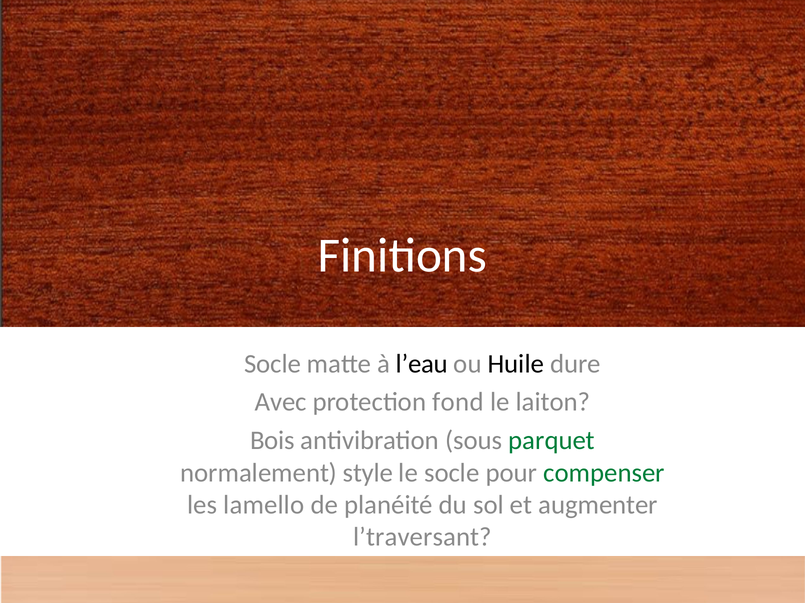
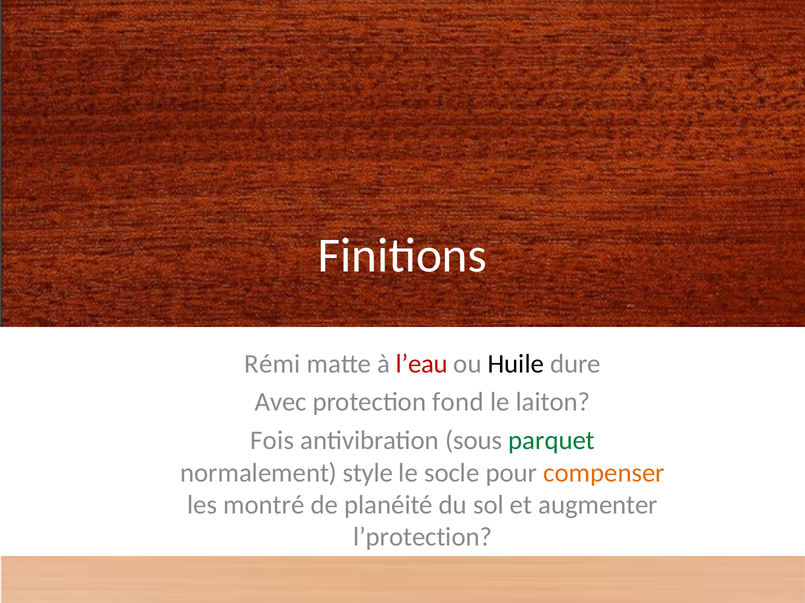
Socle: Socle -> Rémi (272, 364)
l’eau colour: black -> red (422, 364)
Bois: Bois -> Fois (272, 441)
compenser colour: green -> orange (604, 473)
lamello: lamello -> montré (264, 505)
l’traversant: l’traversant -> l’protection (423, 538)
